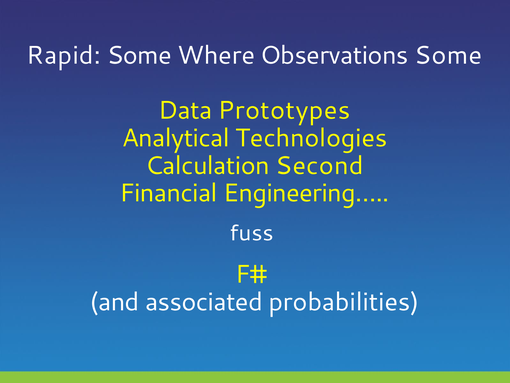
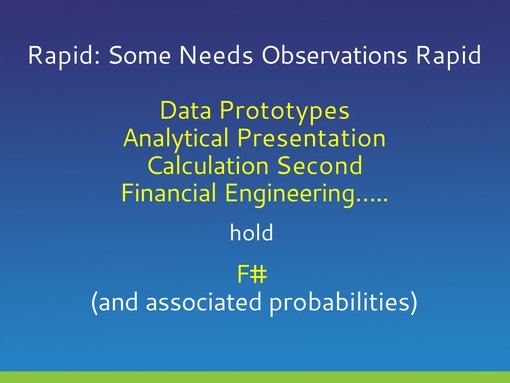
Where: Where -> Needs (216, 55)
Observations Some: Some -> Rapid (448, 55)
Technologies: Technologies -> Presentation (311, 138)
fuss: fuss -> hold (252, 233)
